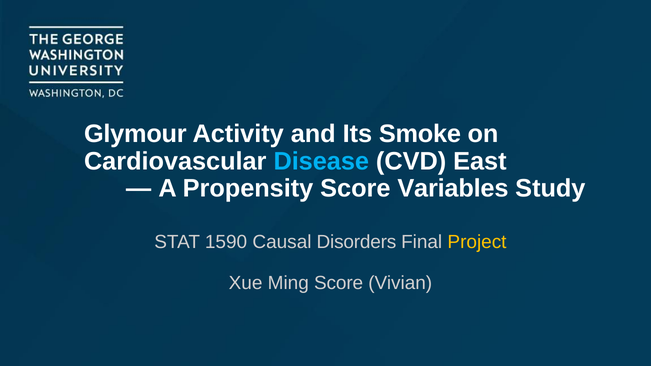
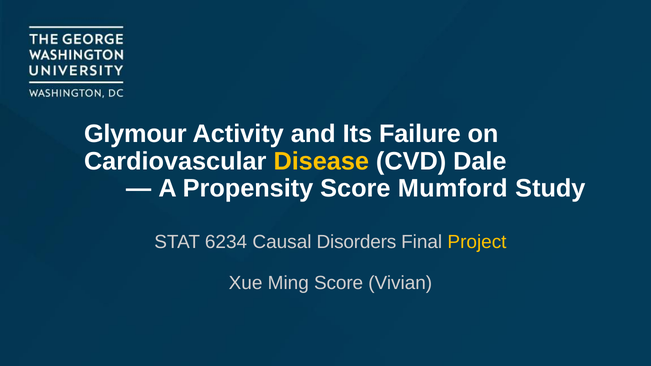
Smoke: Smoke -> Failure (420, 134)
Disease colour: light blue -> yellow (321, 161)
East: East -> Dale (480, 161)
Variables: Variables -> Mumford (453, 189)
1590: 1590 -> 6234 (226, 242)
